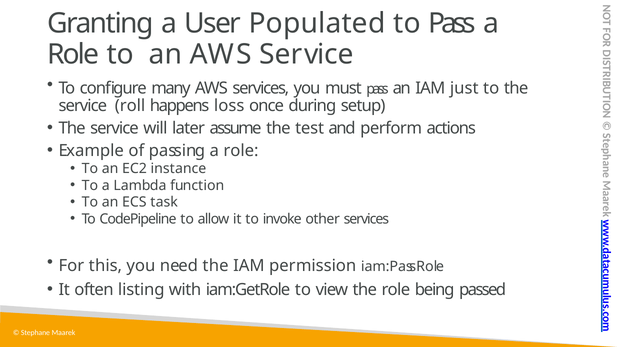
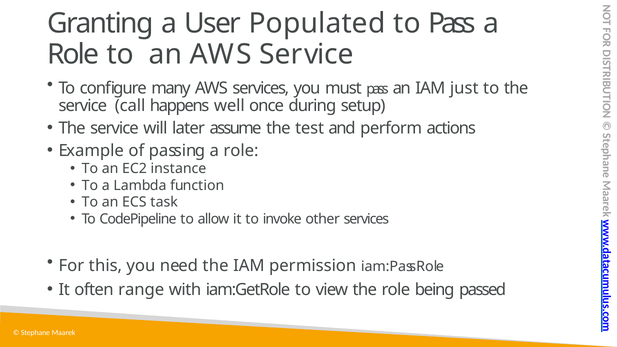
roll: roll -> call (130, 106)
loss: loss -> well (229, 106)
listing: listing -> range (141, 290)
